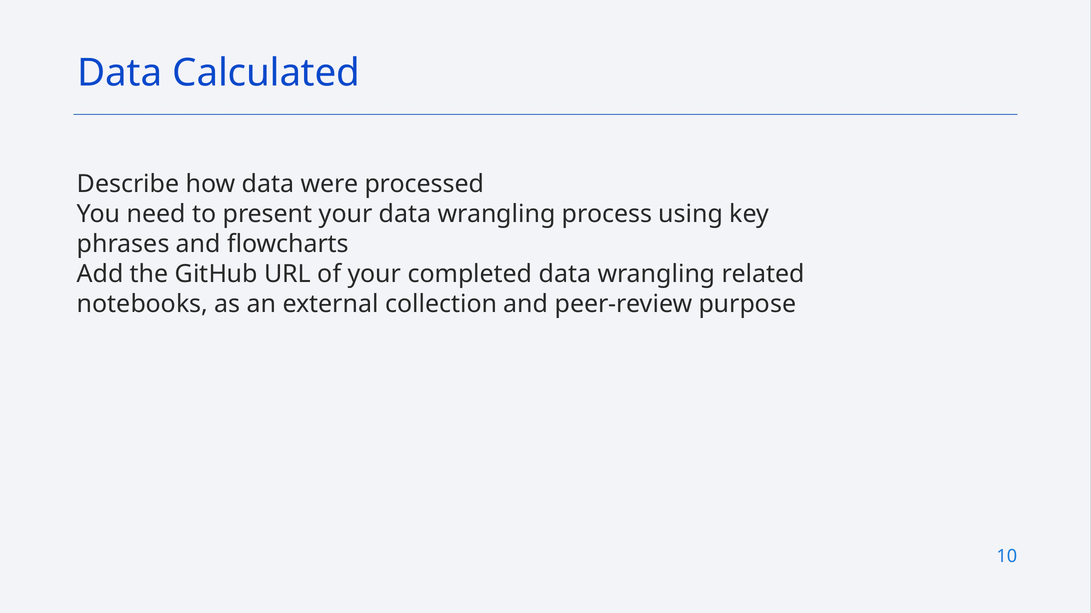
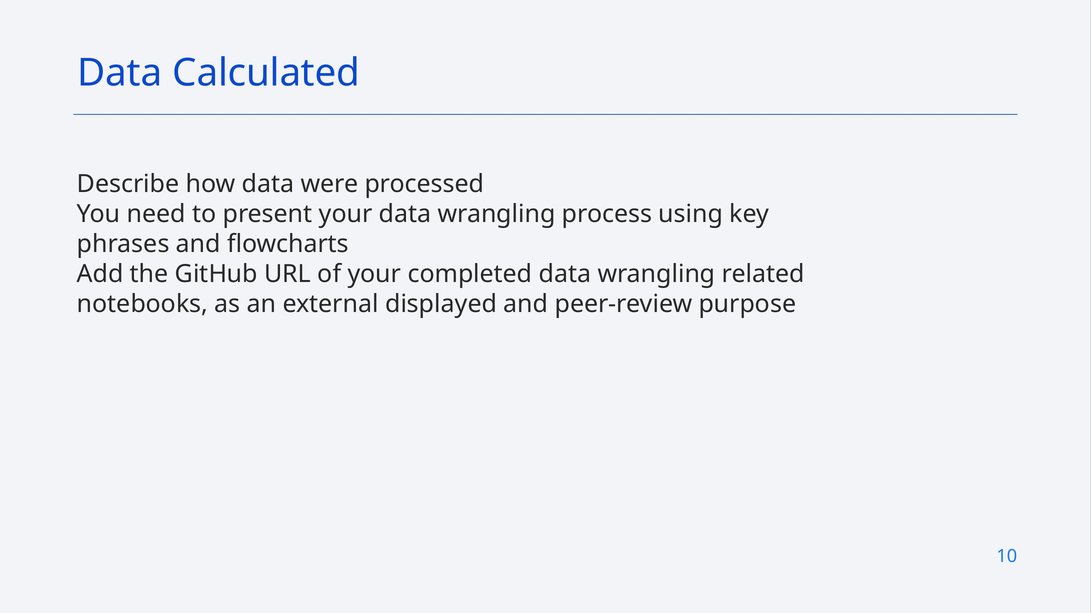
collection: collection -> displayed (441, 304)
